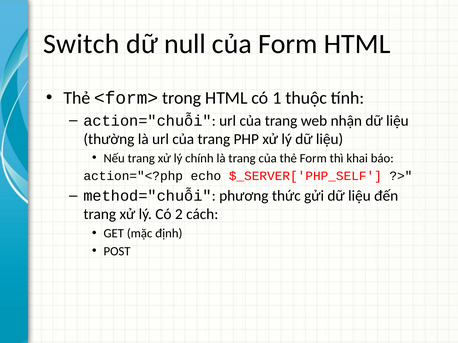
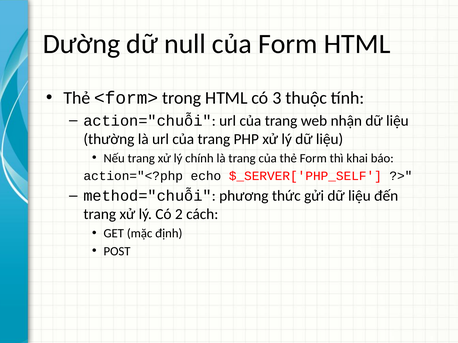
Switch: Switch -> Dường (81, 44)
1: 1 -> 3 (277, 98)
